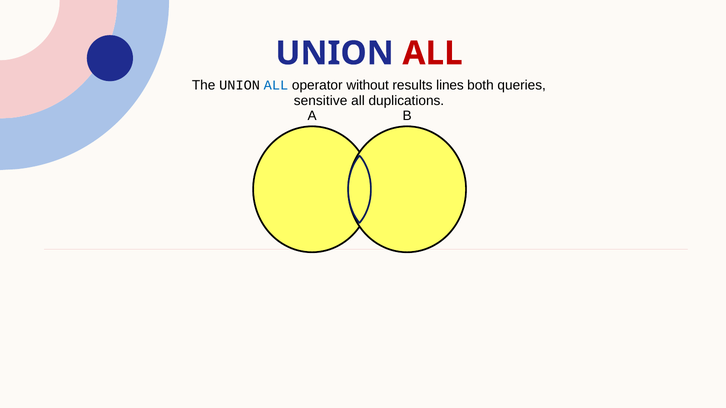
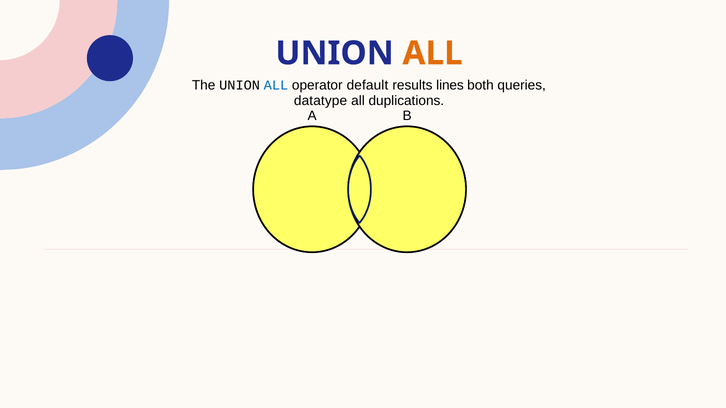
ALL colour: red -> orange (433, 53)
without: without -> default (367, 85)
sensitive: sensitive -> datatype (321, 101)
